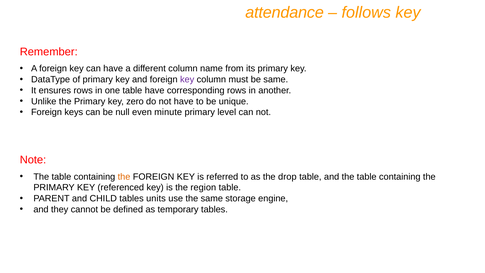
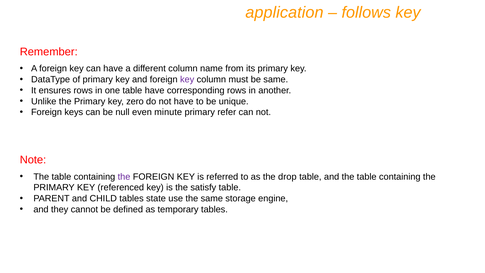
attendance: attendance -> application (284, 13)
level: level -> refer (227, 112)
the colour: orange -> purple (124, 177)
region: region -> satisfy (203, 187)
units: units -> state (156, 198)
